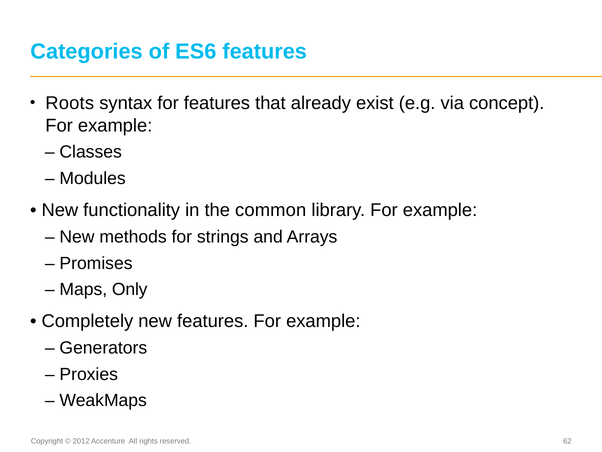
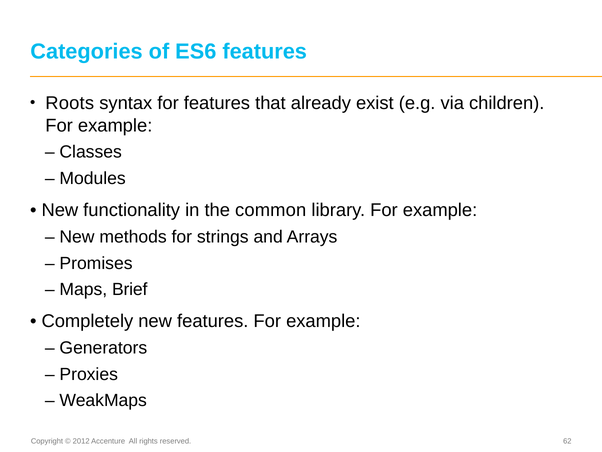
concept: concept -> children (507, 103)
Only: Only -> Brief (130, 289)
